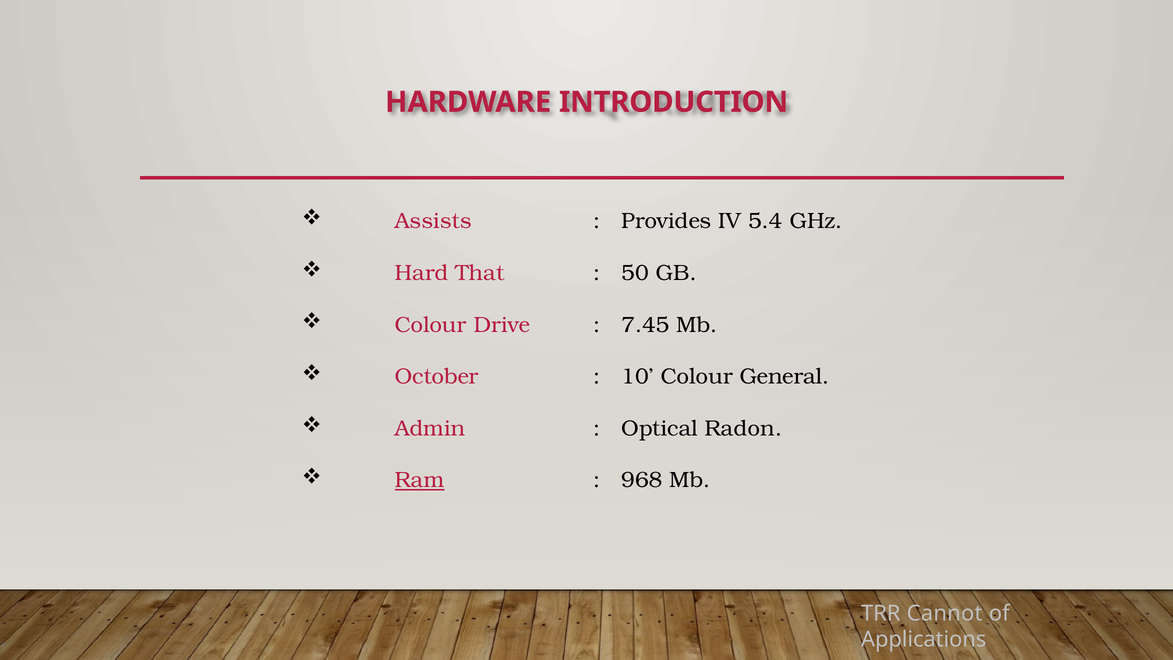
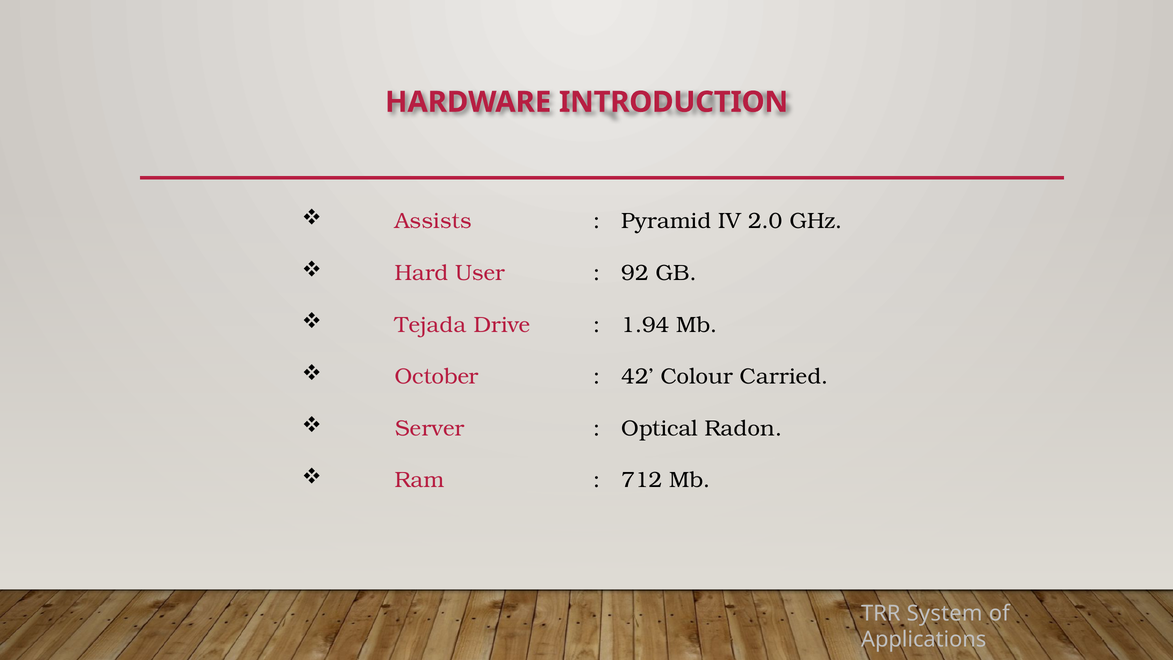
Provides: Provides -> Pyramid (666, 221)
5.4: 5.4 -> 2.0 (765, 221)
That: That -> User (480, 273)
50: 50 -> 92 (635, 273)
Colour: Colour -> Tejada (431, 325)
7.45: 7.45 -> 1.94 (645, 325)
10: 10 -> 42 (638, 376)
General: General -> Carried (784, 376)
Admin: Admin -> Server (430, 428)
Ram underline: present -> none (420, 480)
968: 968 -> 712 (642, 480)
Cannot: Cannot -> System (945, 613)
